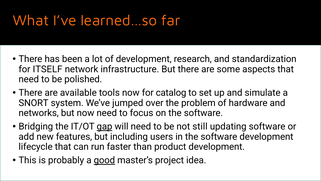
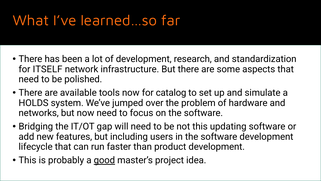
SNORT: SNORT -> HOLDS (34, 103)
gap underline: present -> none (104, 126)
not still: still -> this (200, 126)
